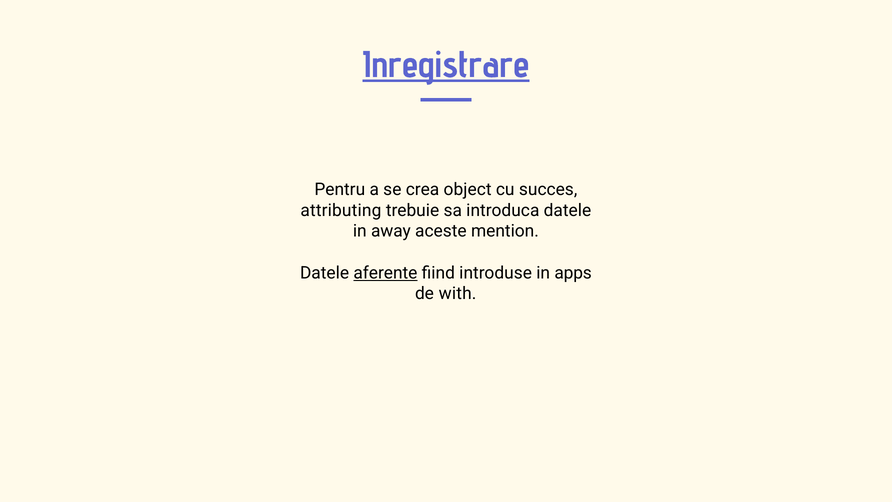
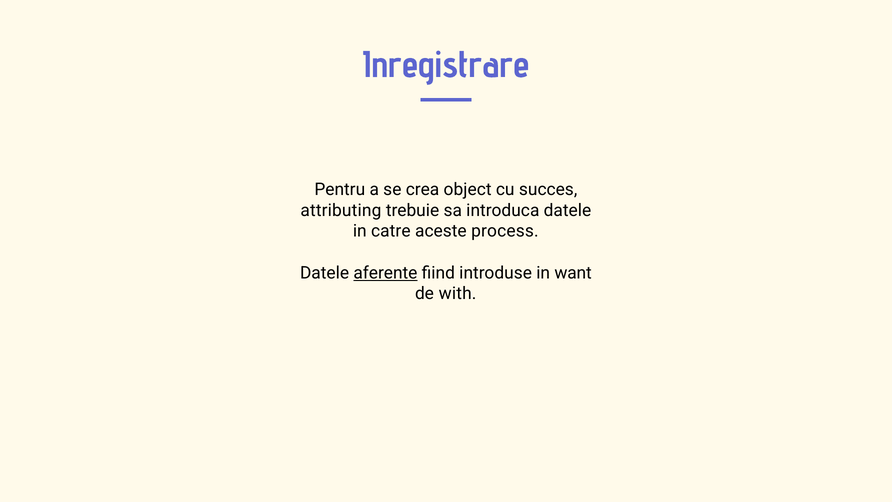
Inregistrare underline: present -> none (446, 65)
away: away -> catre (391, 231)
mention: mention -> process (505, 231)
apps: apps -> want (573, 273)
